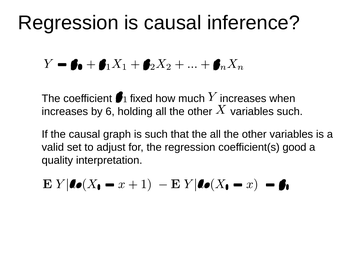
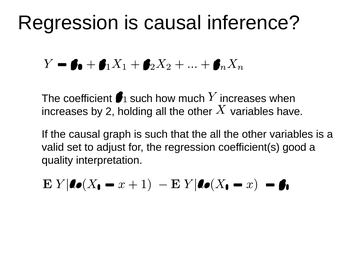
coefficient fixed: fixed -> such (141, 99)
6: 6 -> 2 (110, 112)
variables such: such -> have (290, 112)
